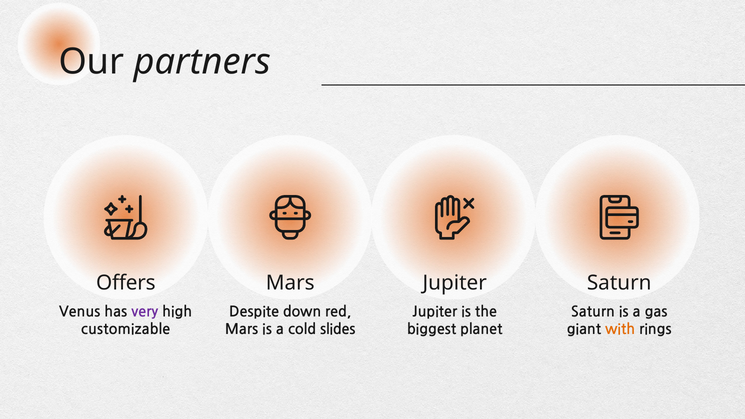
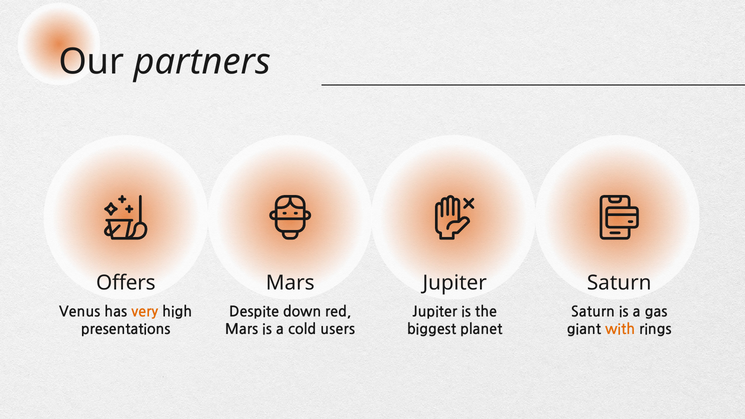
very colour: purple -> orange (145, 312)
customizable: customizable -> presentations (126, 330)
slides: slides -> users (338, 330)
